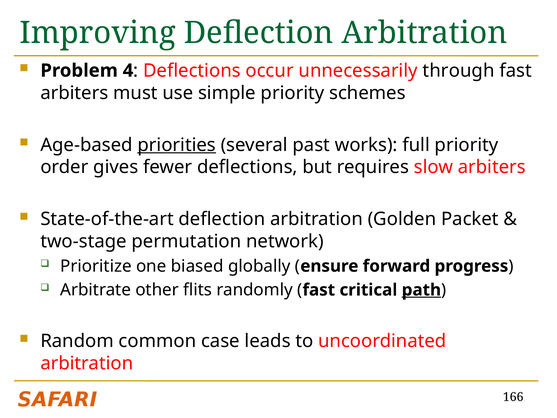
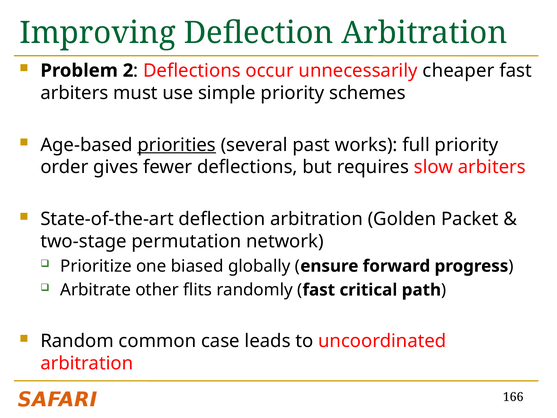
4: 4 -> 2 (128, 71)
through: through -> cheaper (459, 71)
path underline: present -> none (421, 290)
